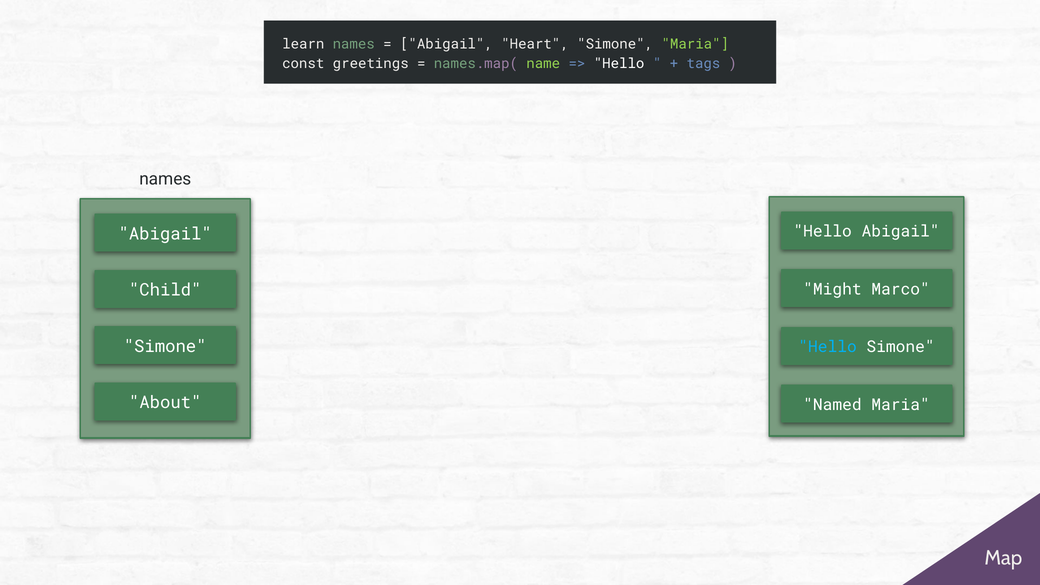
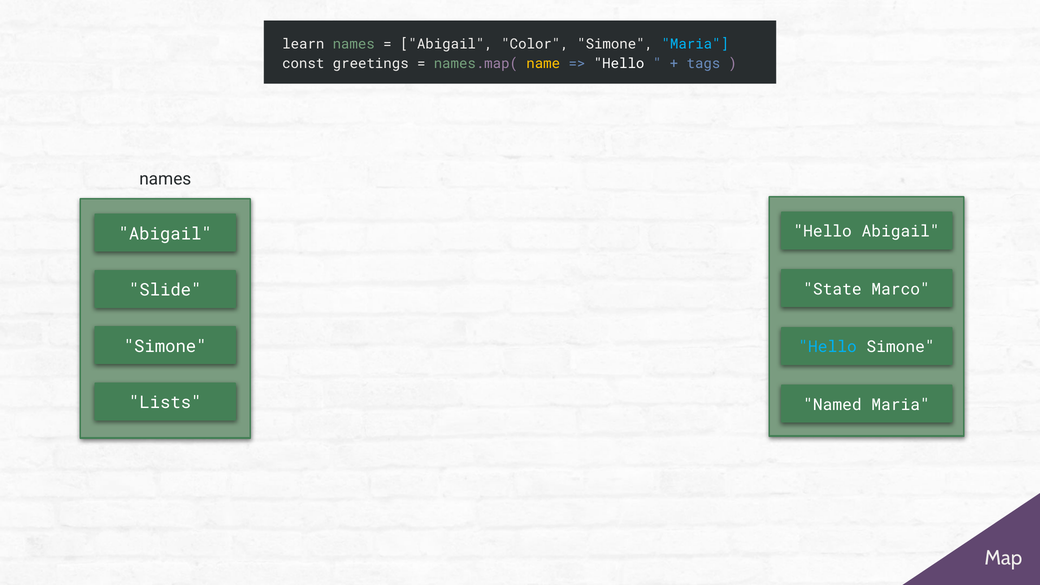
Heart: Heart -> Color (535, 44)
Maria colour: light green -> light blue (695, 44)
name colour: light green -> yellow (543, 63)
Might: Might -> State (832, 289)
Child: Child -> Slide (165, 290)
About: About -> Lists (165, 403)
